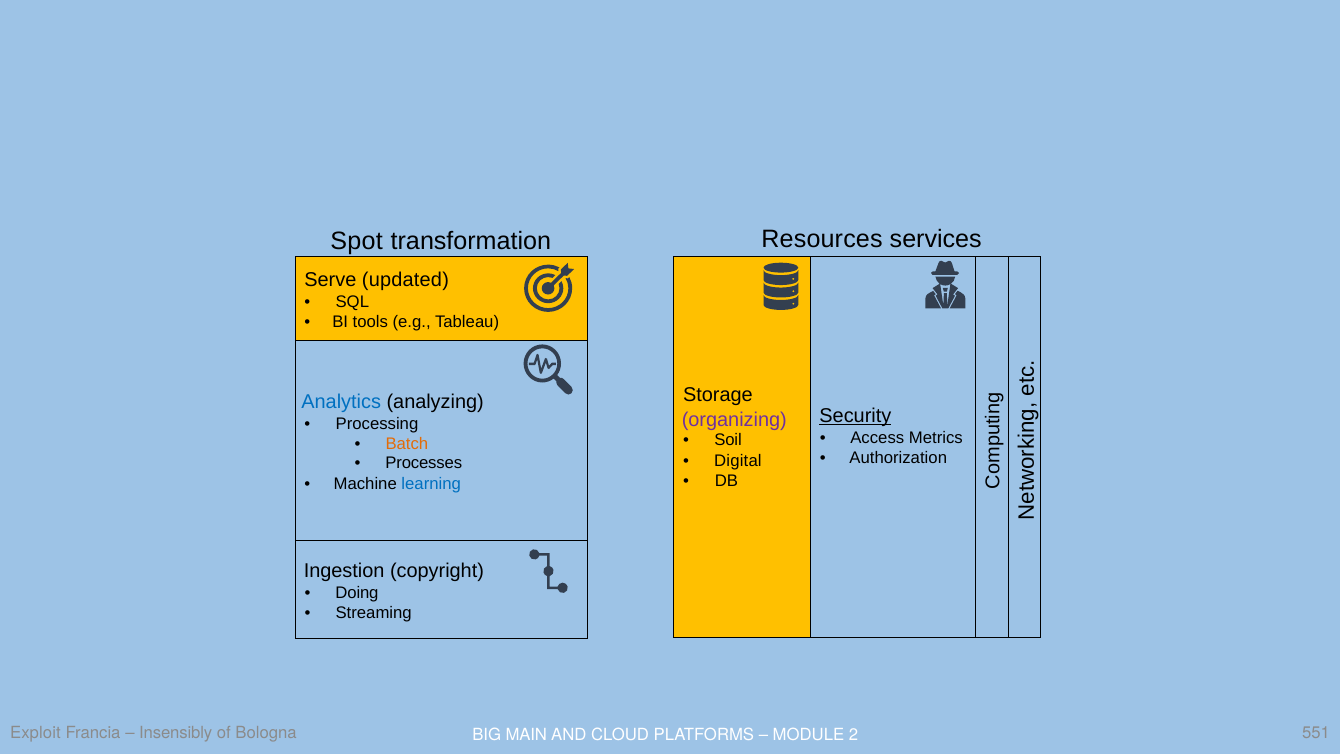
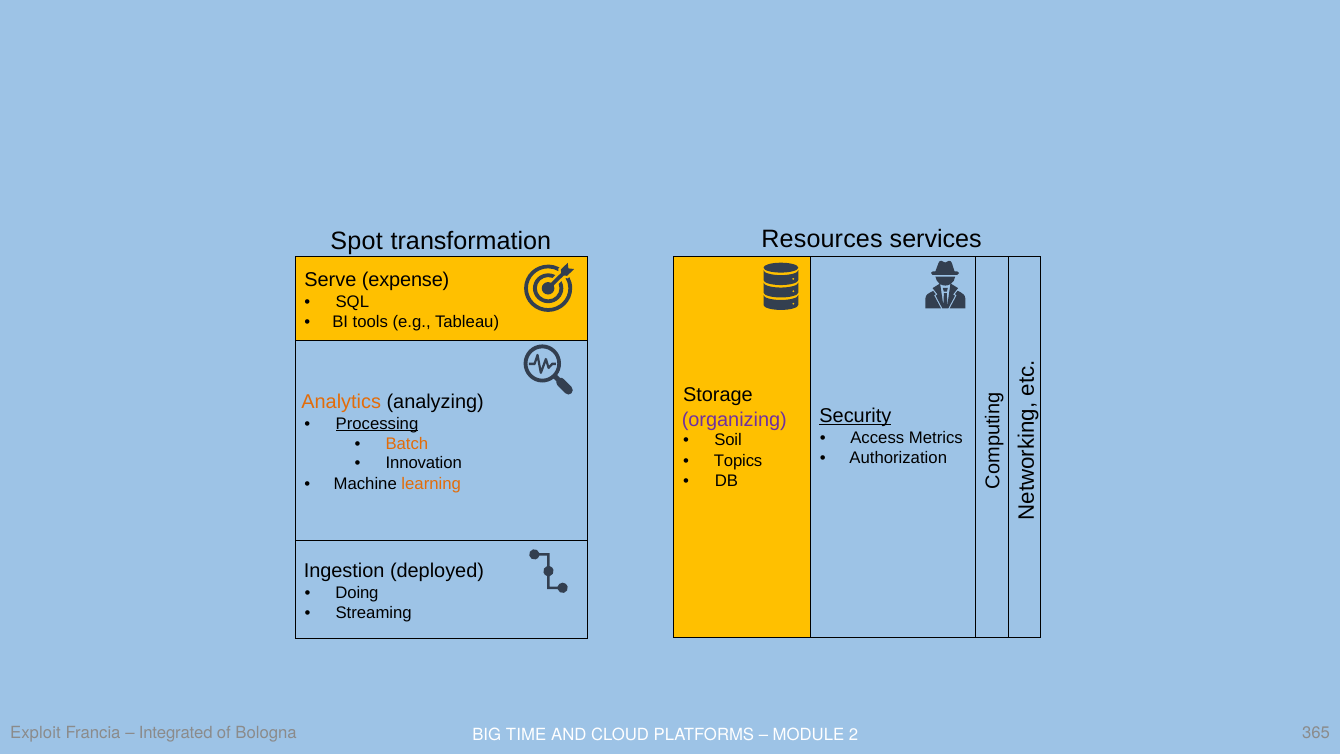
updated: updated -> expense (406, 280)
Analytics colour: blue -> orange (341, 402)
Processing underline: none -> present (377, 423)
Digital: Digital -> Topics (738, 461)
Processes: Processes -> Innovation (424, 463)
learning colour: blue -> orange (431, 484)
copyright: copyright -> deployed (437, 571)
Insensibly: Insensibly -> Integrated (176, 733)
551: 551 -> 365 (1316, 733)
MAIN: MAIN -> TIME (526, 735)
